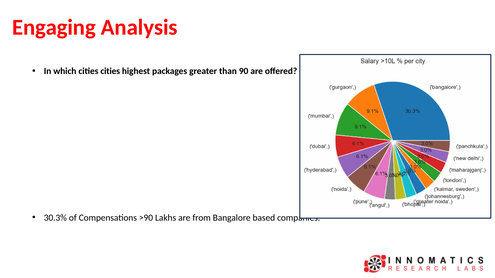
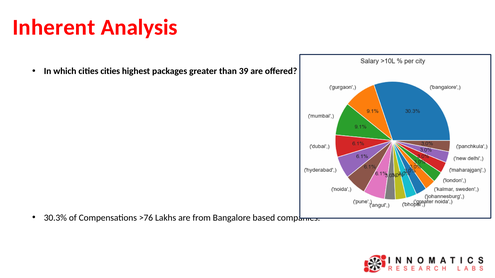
Engaging: Engaging -> Inherent (54, 28)
90: 90 -> 39 (244, 71)
>90: >90 -> >76 (146, 218)
